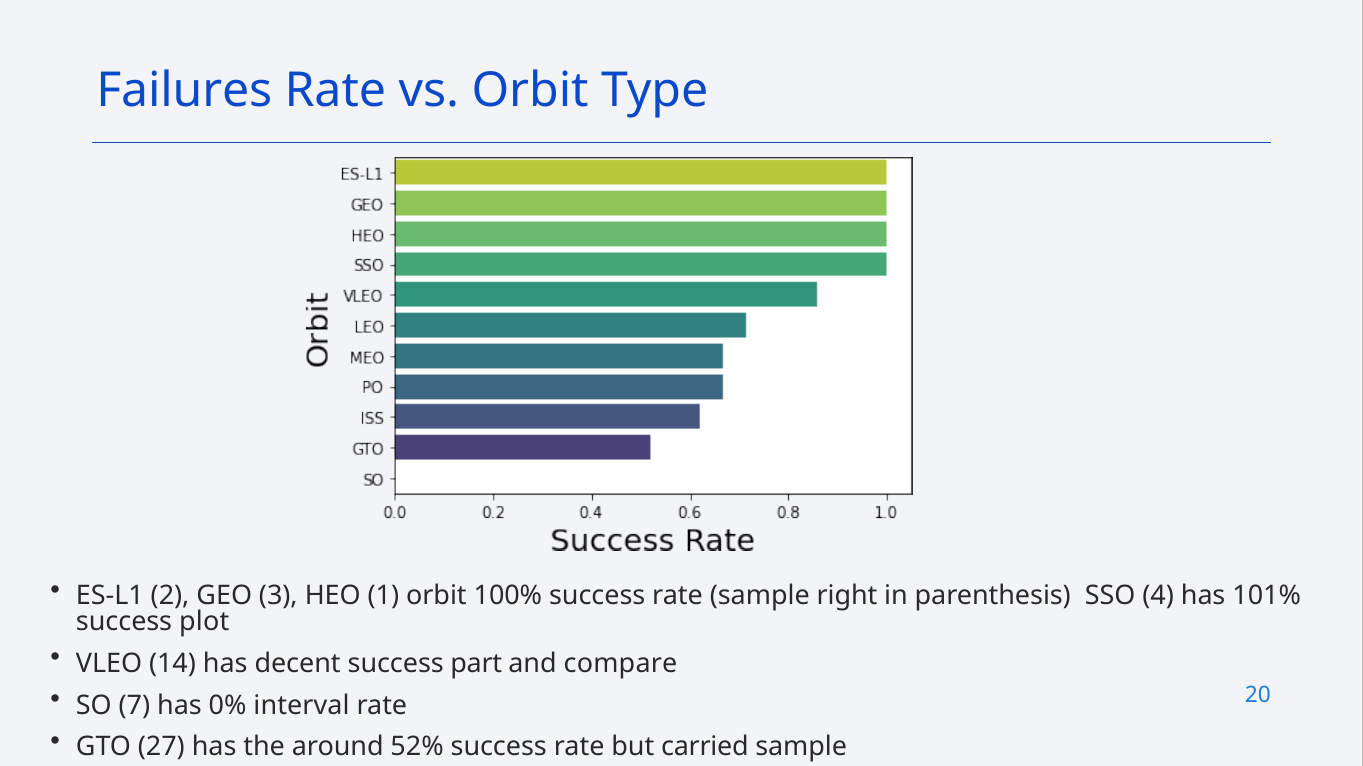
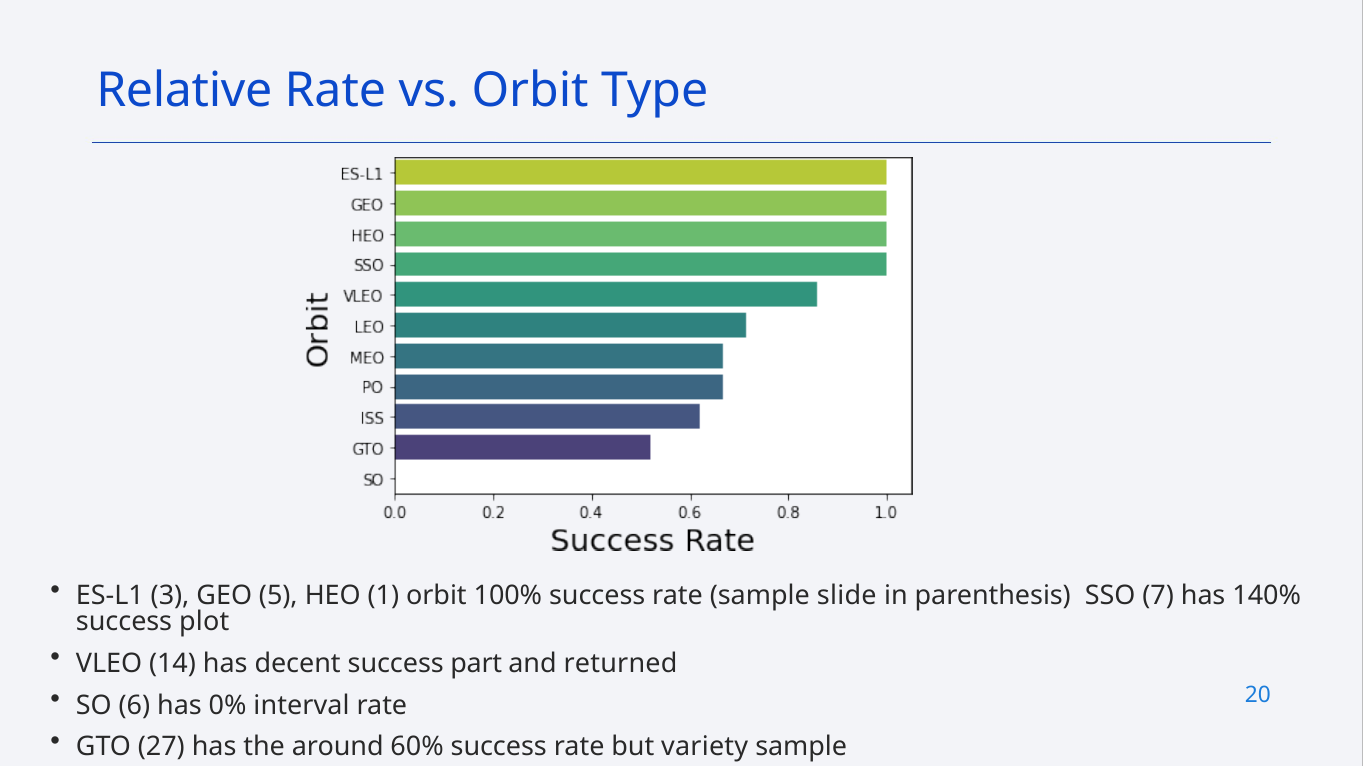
Failures: Failures -> Relative (184, 91)
2: 2 -> 3 (170, 597)
3: 3 -> 5 (278, 597)
right: right -> slide (847, 597)
4: 4 -> 7 (1158, 597)
101%: 101% -> 140% (1267, 597)
compare: compare -> returned (621, 664)
7: 7 -> 6 (134, 706)
52%: 52% -> 60% (417, 748)
carried: carried -> variety (705, 748)
